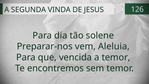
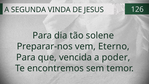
Aleluia: Aleluia -> Eterno (114, 46)
a temor: temor -> poder (116, 57)
